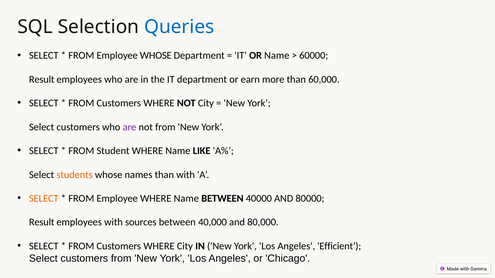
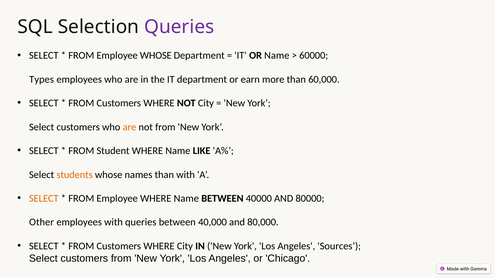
Queries colour: blue -> purple (179, 27)
Result: Result -> Types (42, 79)
are colour: purple -> orange (129, 127)
Result: Result -> Other (42, 223)
with sources: sources -> queries (141, 223)
Efficient: Efficient -> Sources (339, 246)
